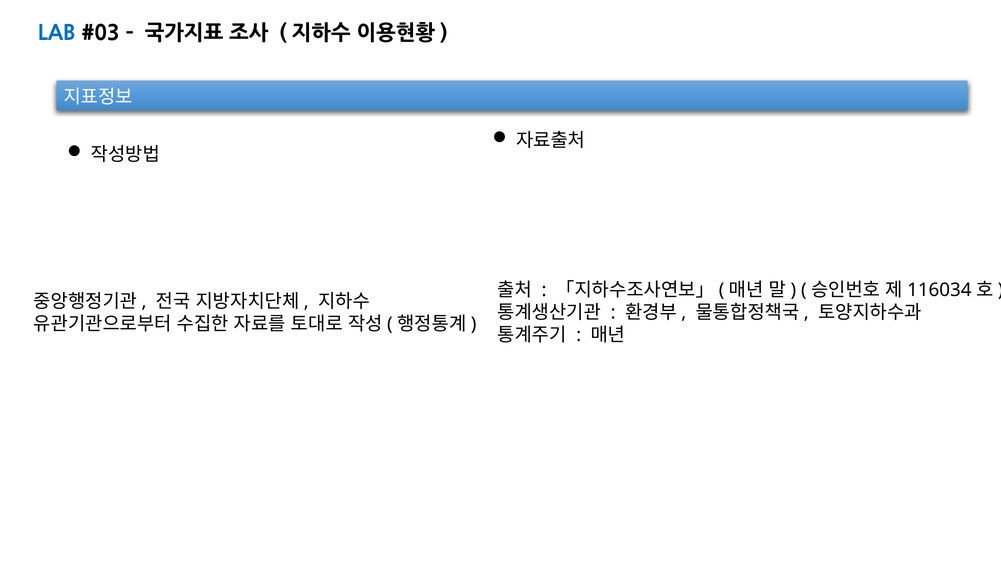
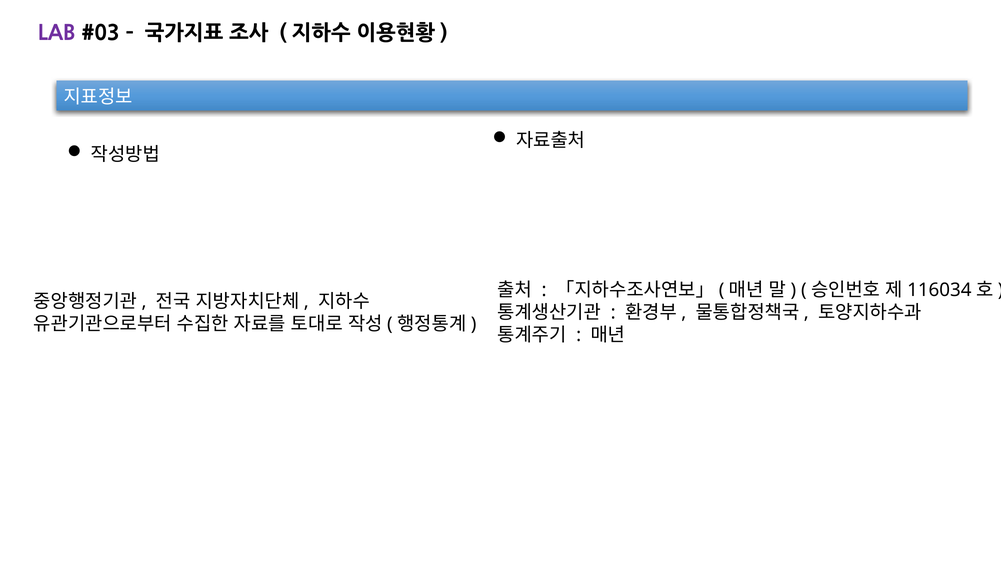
LAB colour: blue -> purple (57, 33)
